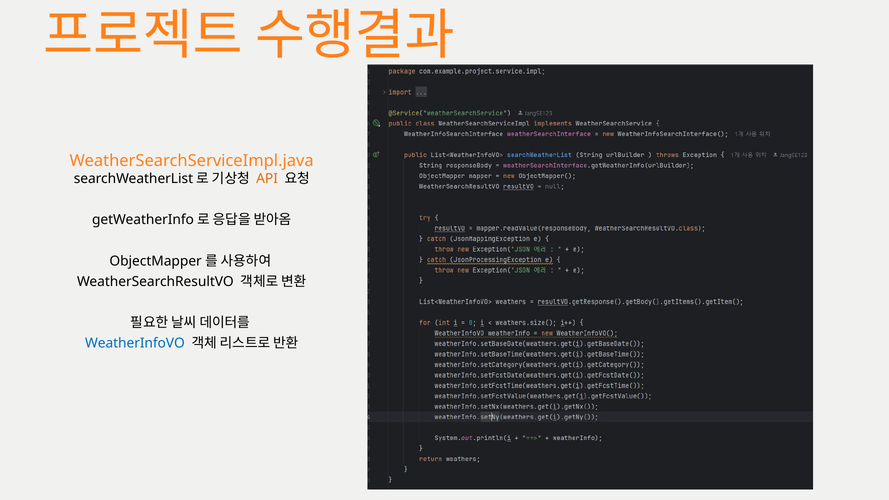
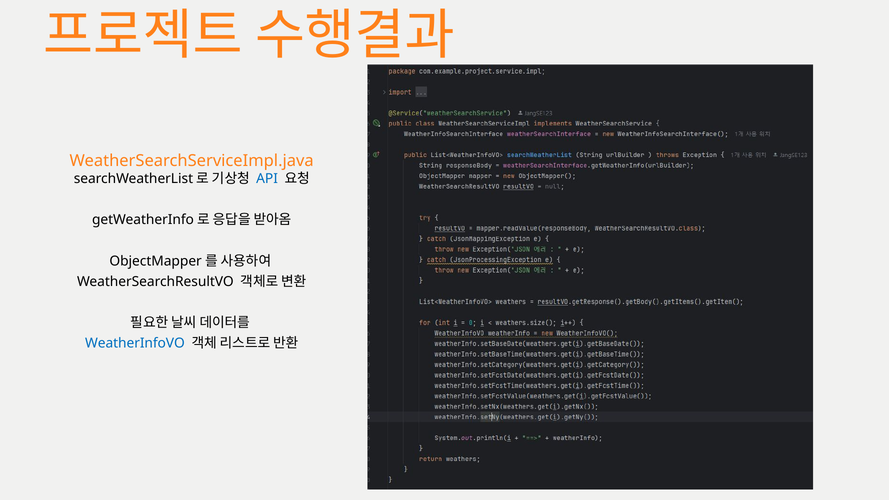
API colour: orange -> blue (267, 179)
